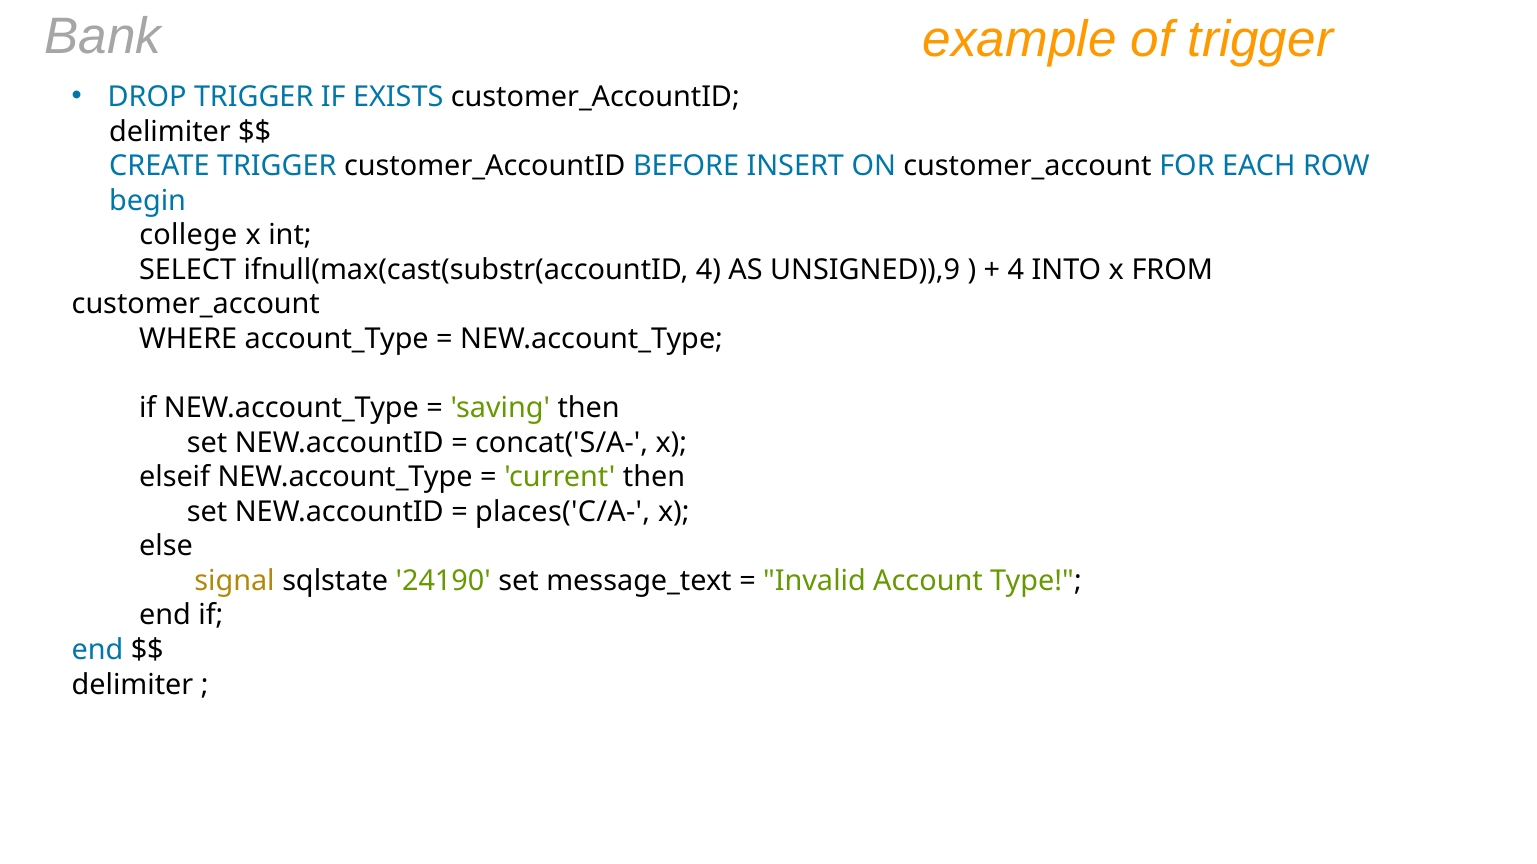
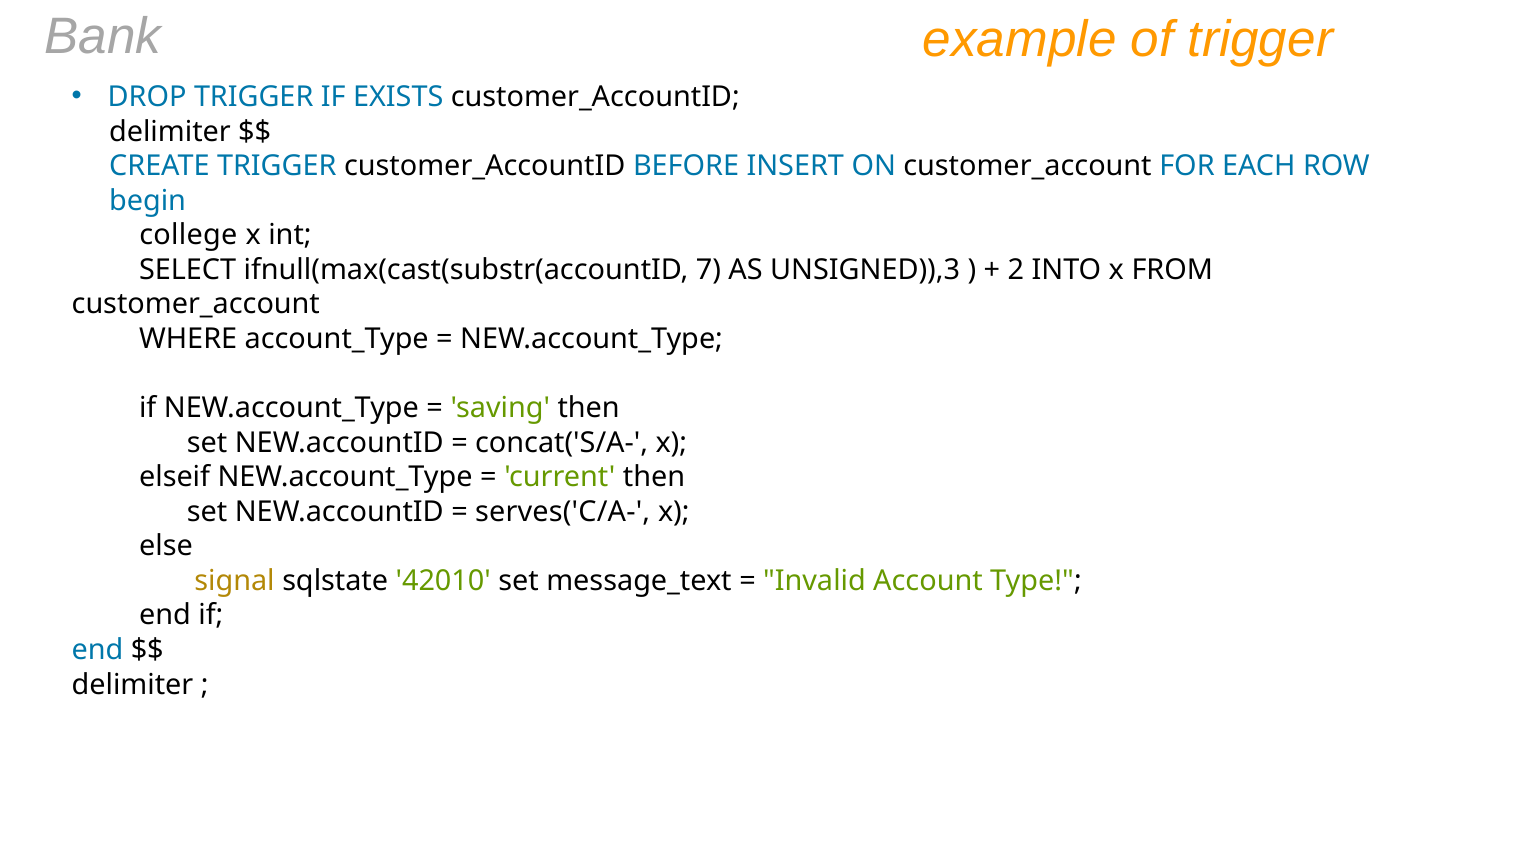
ifnull(max(cast(substr(accountID 4: 4 -> 7 (708, 270)
UNSIGNED)),9: UNSIGNED)),9 -> UNSIGNED)),3 (865, 270)
4: 4 -> 2 (1016, 270)
places('C/A-: places('C/A- -> serves('C/A- (563, 512)
24190: 24190 -> 42010 (443, 581)
